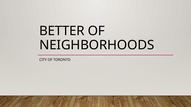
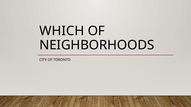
BETTER: BETTER -> WHICH (62, 31)
